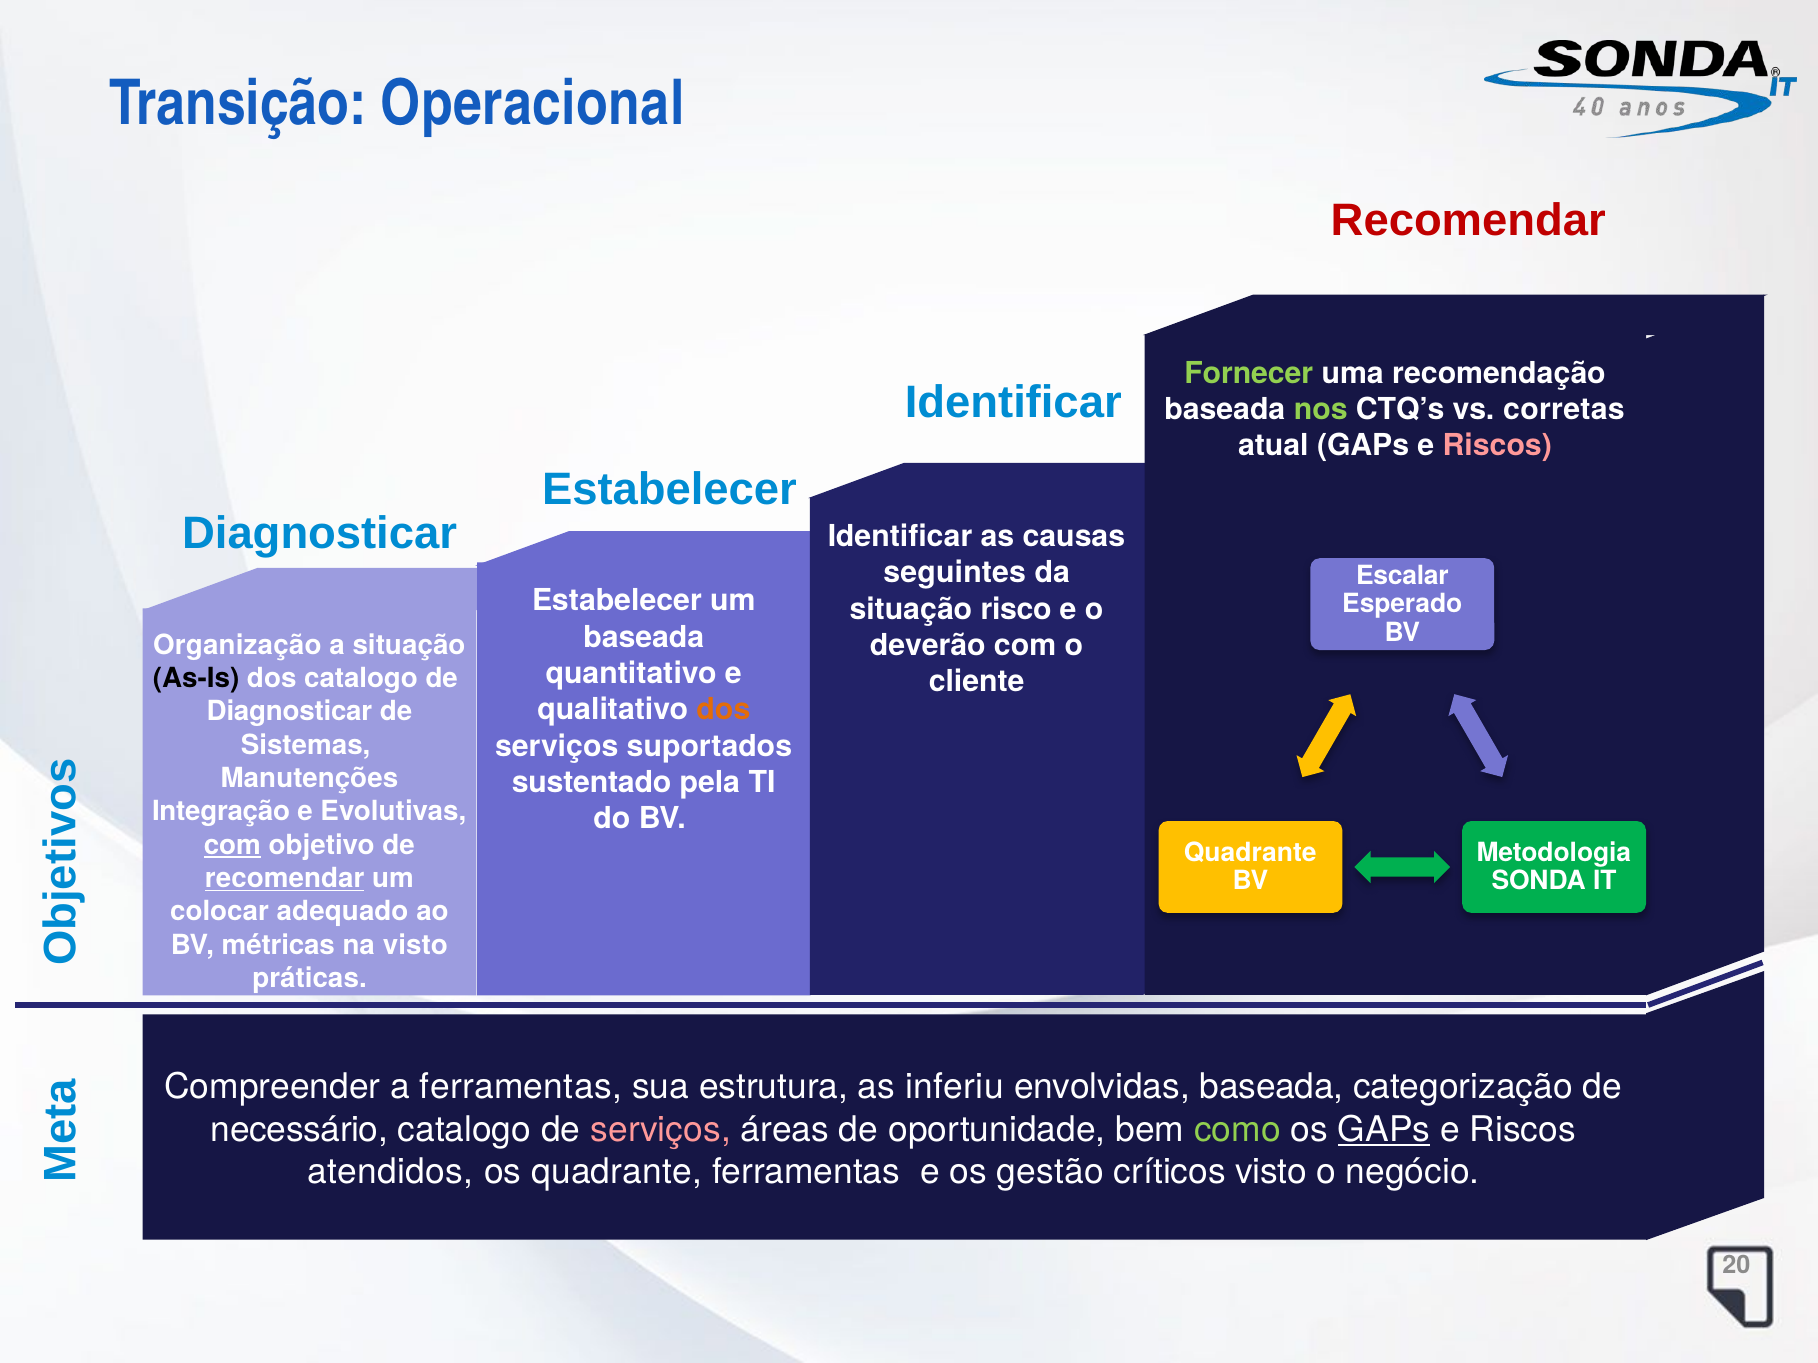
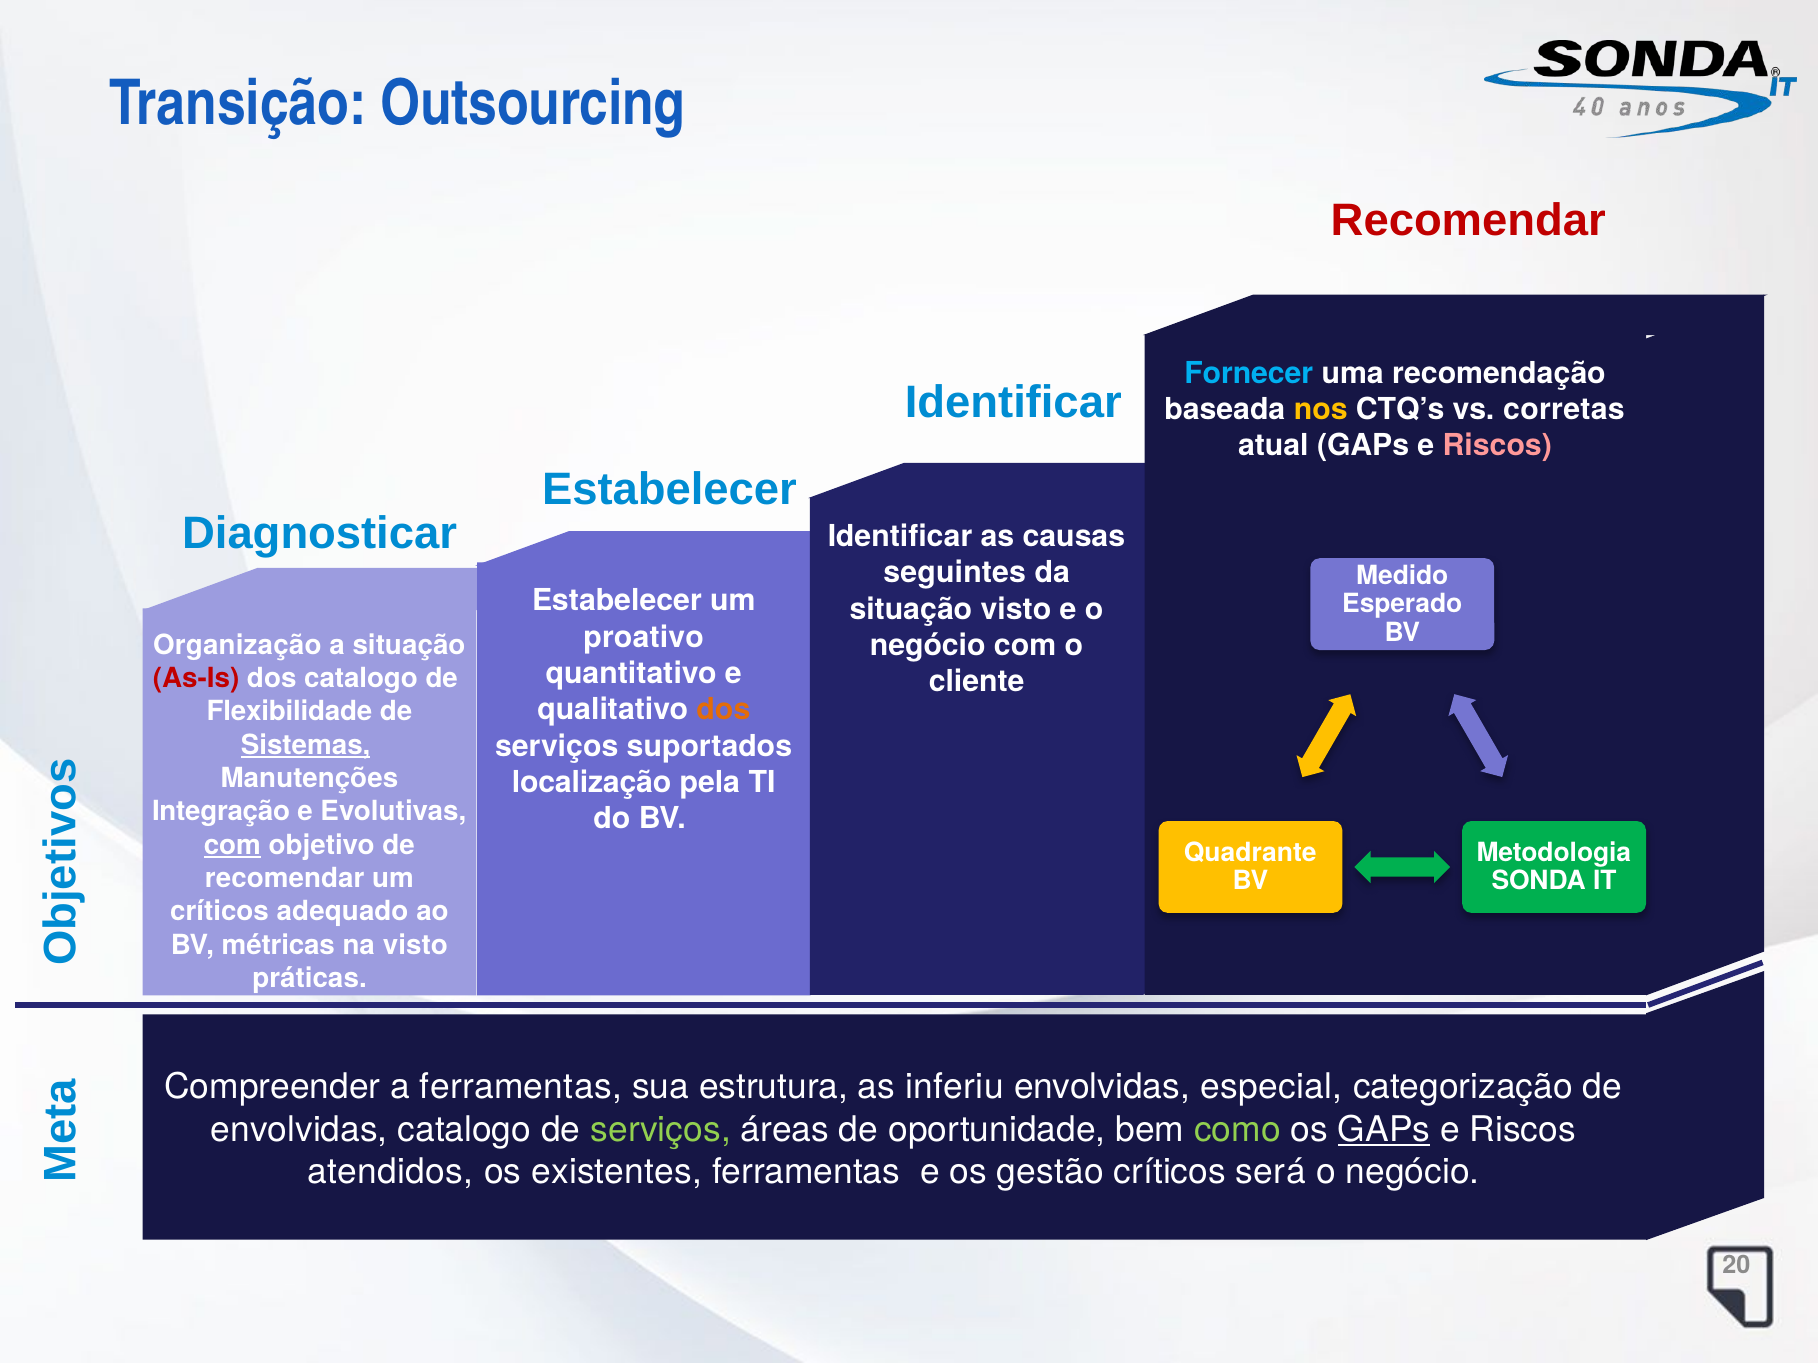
Operacional: Operacional -> Outsourcing (533, 103)
Fornecer colour: light green -> light blue (1249, 373)
nos colour: light green -> yellow (1321, 410)
Escalar: Escalar -> Medido (1402, 576)
situação risco: risco -> visto (1016, 609)
baseada: baseada -> proativo (644, 637)
deverão: deverão -> negócio (928, 646)
As-Is colour: black -> red (196, 679)
Diagnosticar: Diagnosticar -> Flexibilidade (289, 712)
Sistemas underline: none -> present (306, 745)
sustentado: sustentado -> localização (592, 783)
recomendar underline: present -> none (285, 879)
colocar: colocar -> críticos (219, 912)
envolvidas baseada: baseada -> especial (1271, 1088)
necessário: necessário -> envolvidas (299, 1130)
serviços colour: pink -> light green (661, 1130)
os quadrante: quadrante -> existentes (617, 1172)
críticos visto: visto -> será (1271, 1172)
